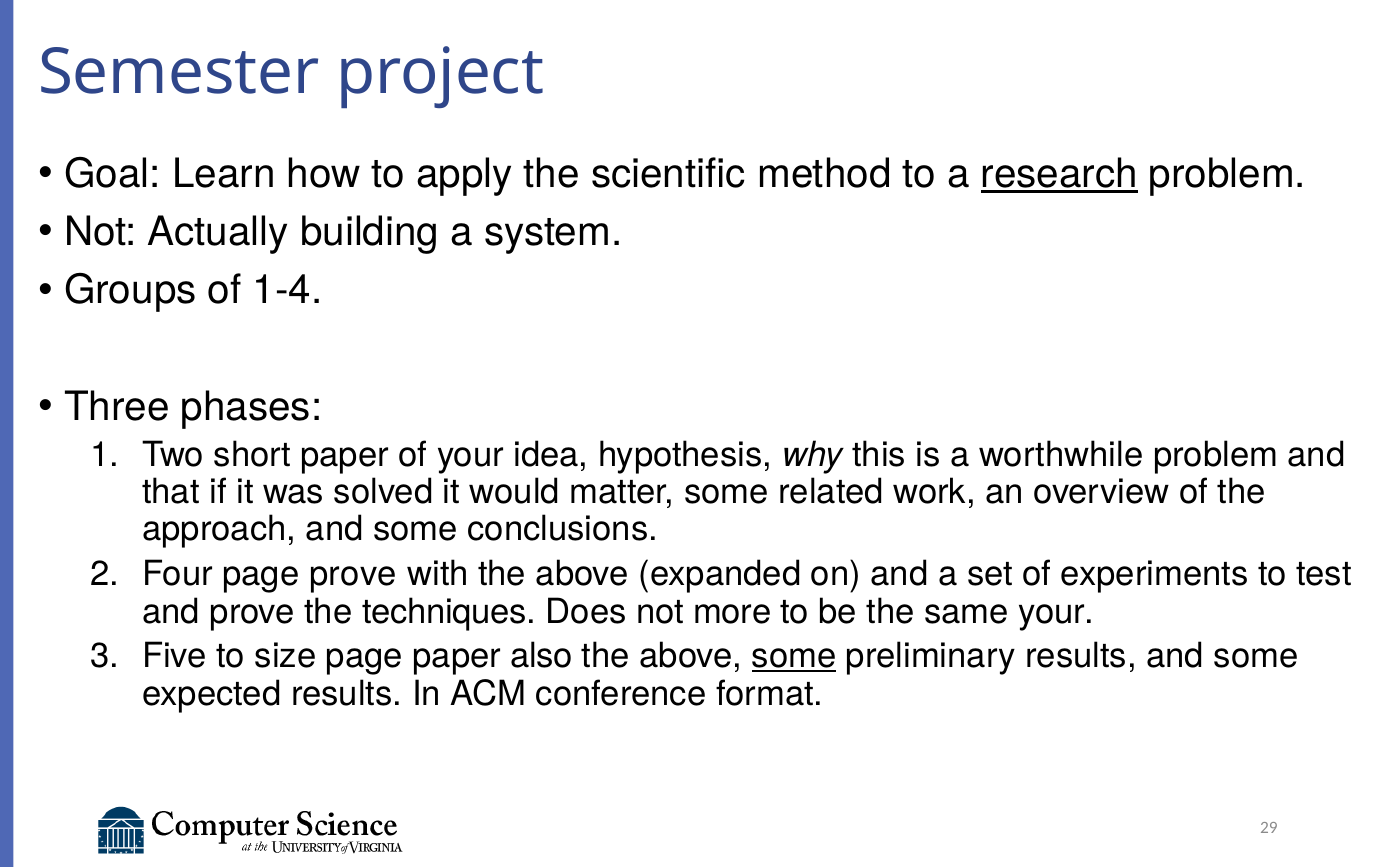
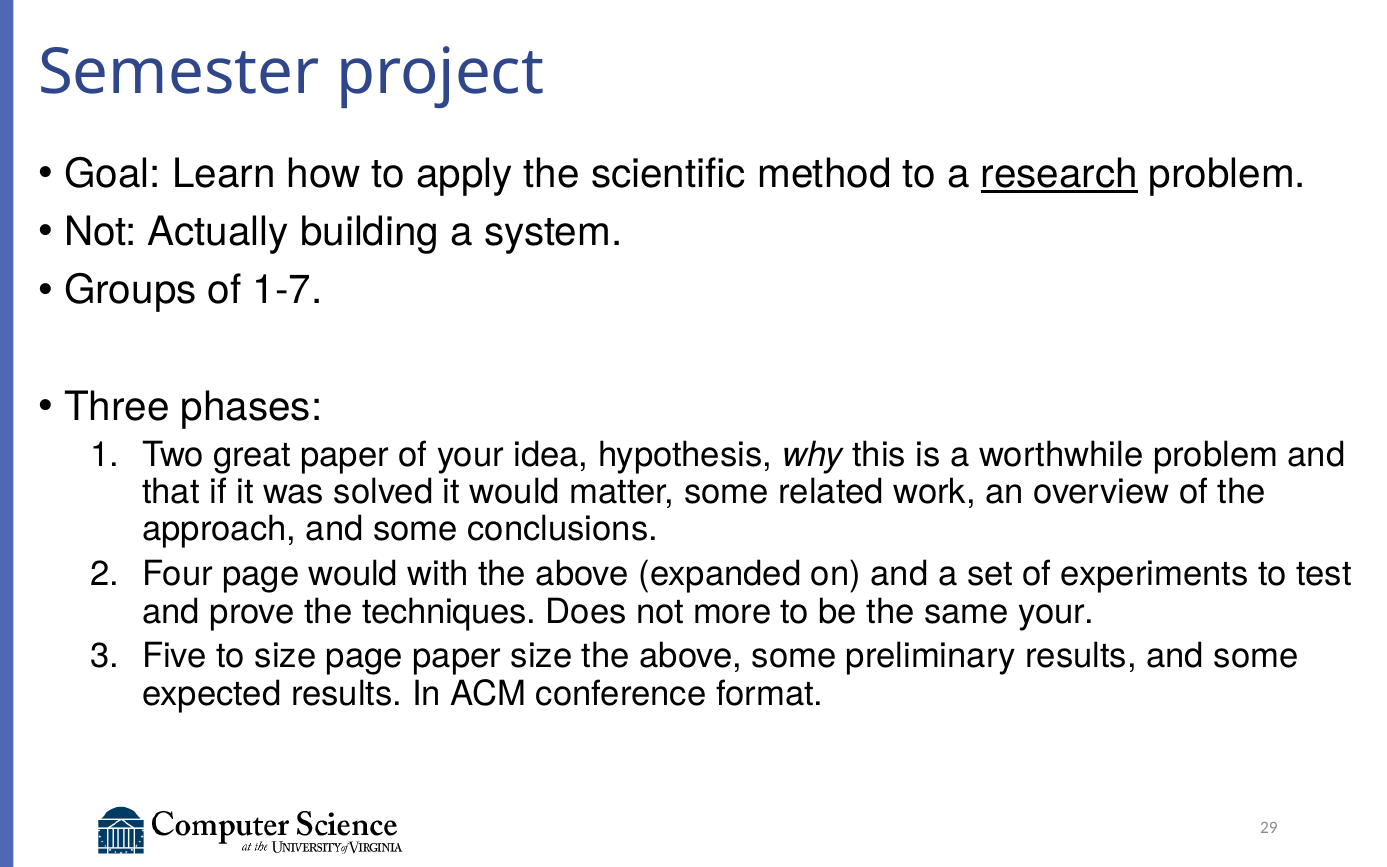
1-4: 1-4 -> 1-7 (288, 290)
short: short -> great (252, 455)
page prove: prove -> would (354, 574)
paper also: also -> size (542, 656)
some underline: present -> none (794, 656)
